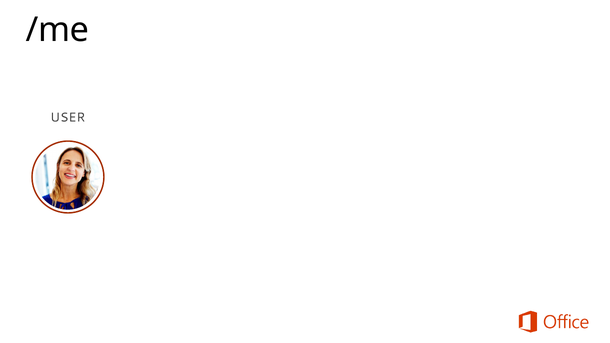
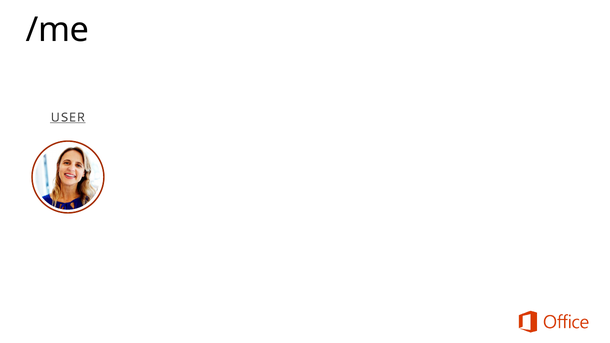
USER underline: none -> present (68, 117)
